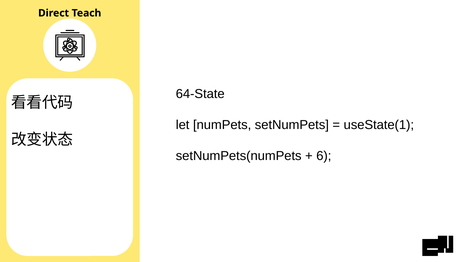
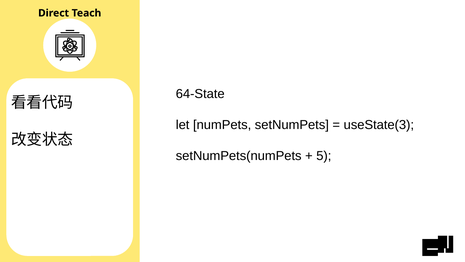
useState(1: useState(1 -> useState(3 (379, 125)
6: 6 -> 5 (324, 156)
